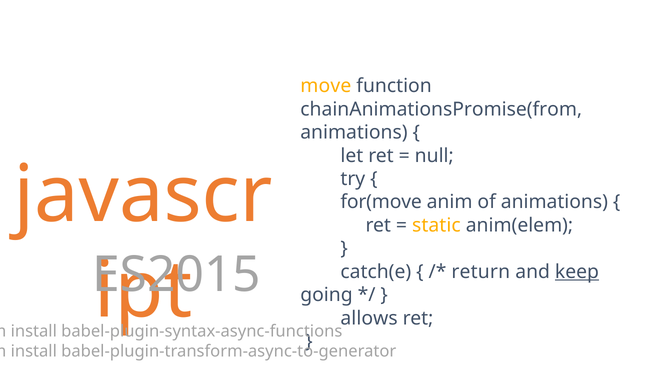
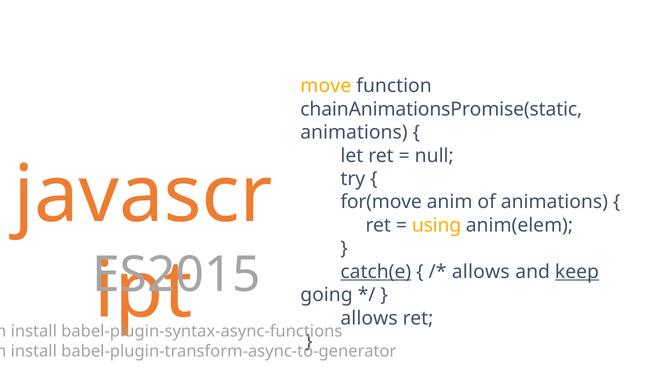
chainAnimationsPromise(from: chainAnimationsPromise(from -> chainAnimationsPromise(static (441, 109)
static: static -> using (437, 225)
catch(e underline: none -> present (376, 272)
return: return -> allows (481, 272)
